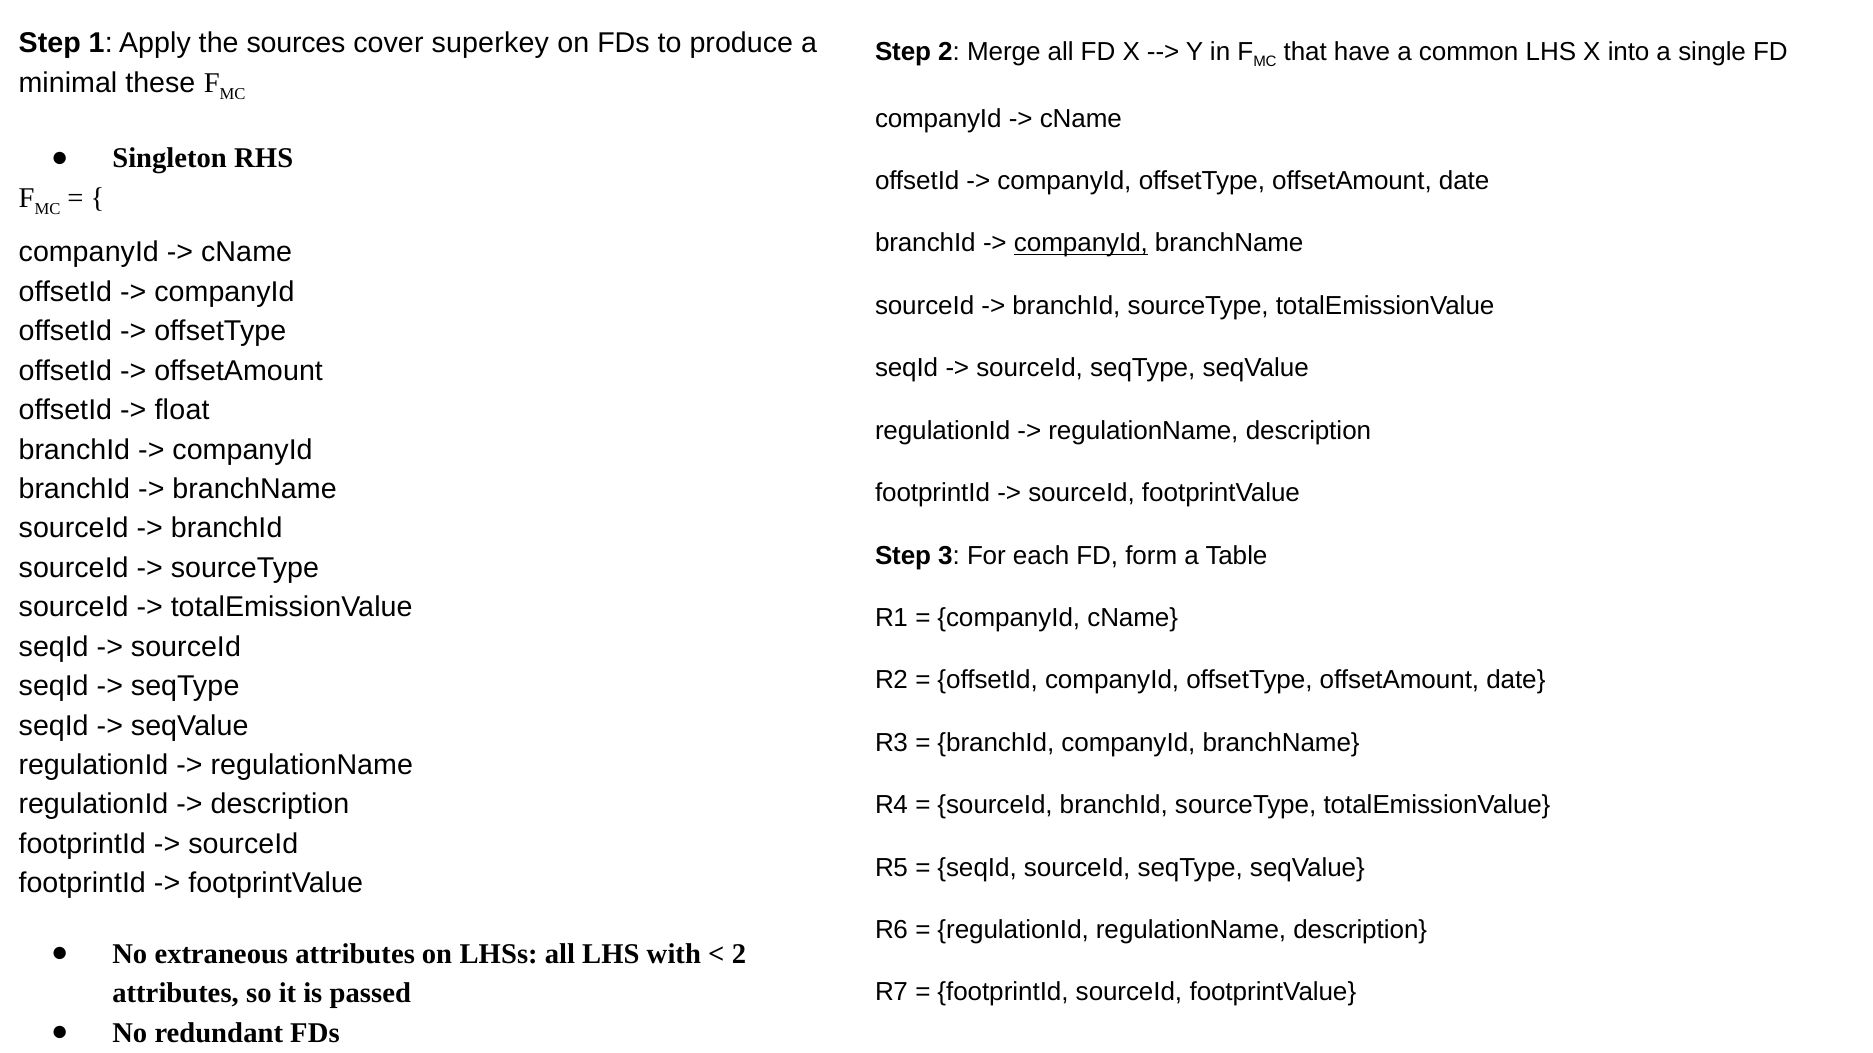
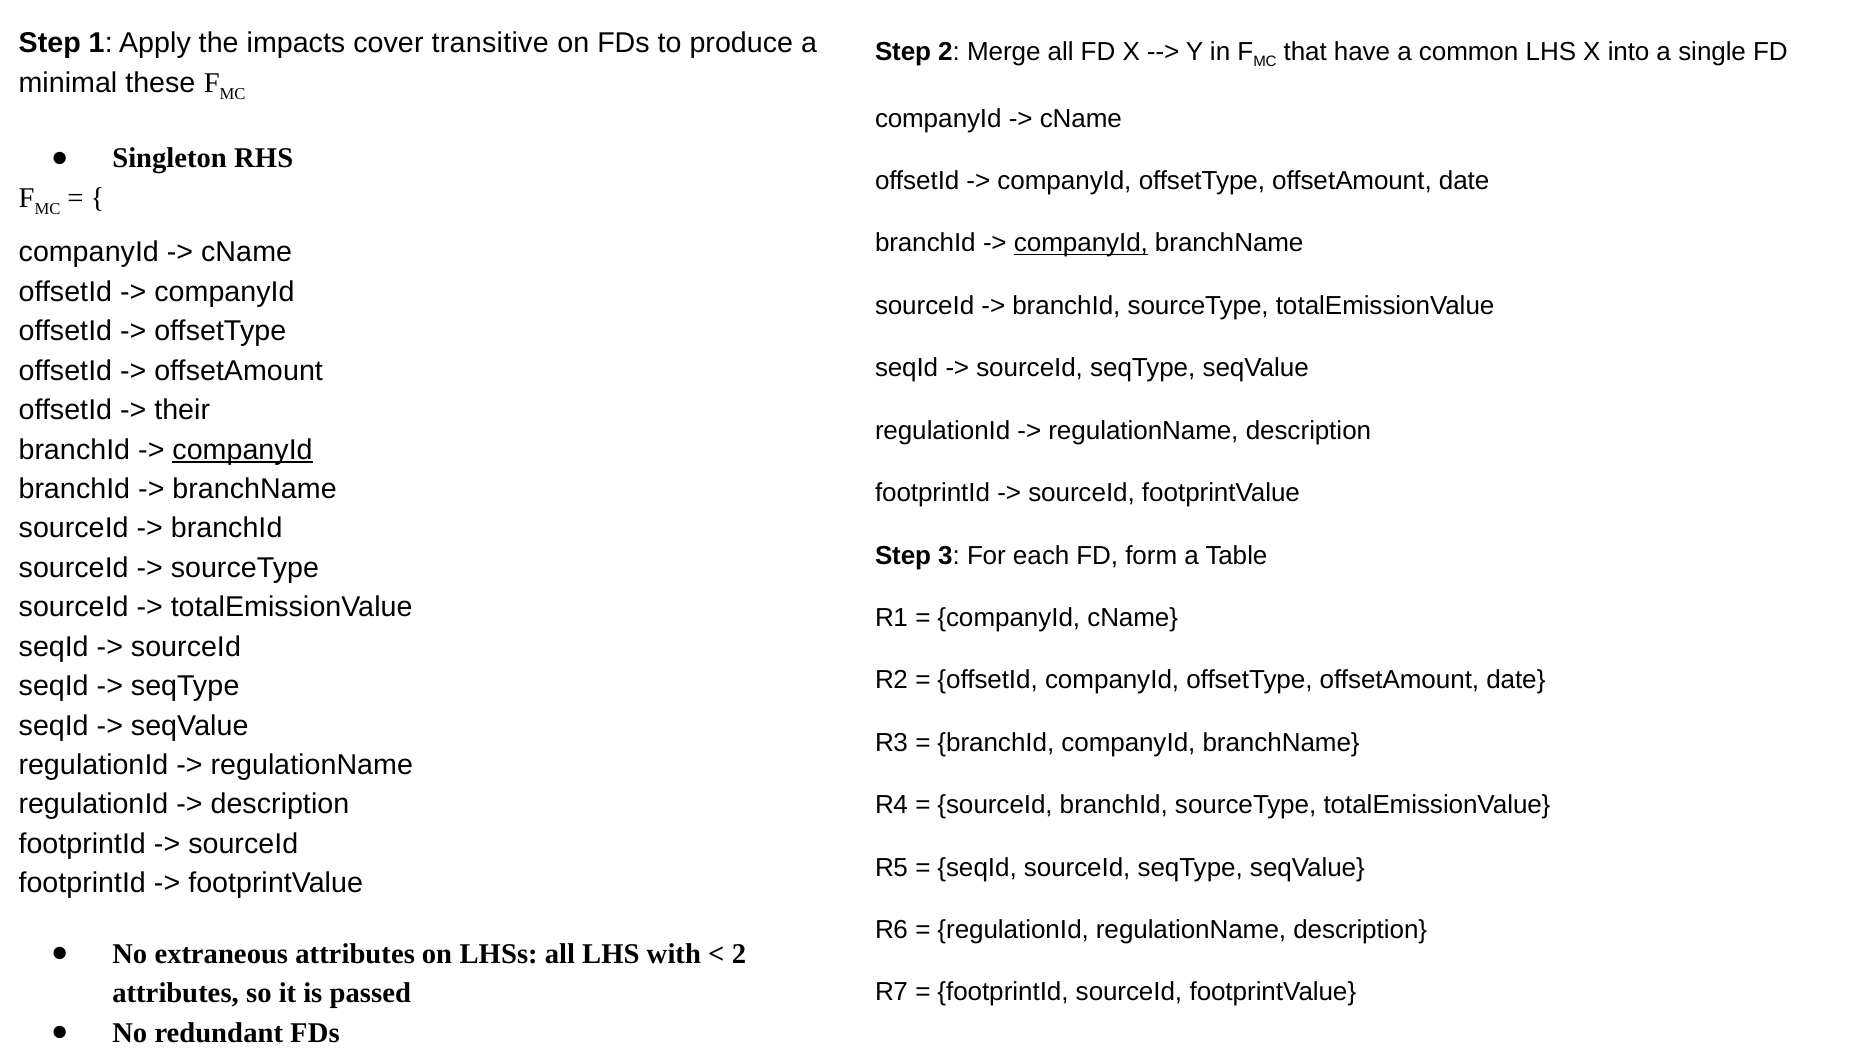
sources: sources -> impacts (296, 43)
superkey: superkey -> transitive (490, 43)
float: float -> their (182, 411)
companyId underline: none -> present (243, 450)
